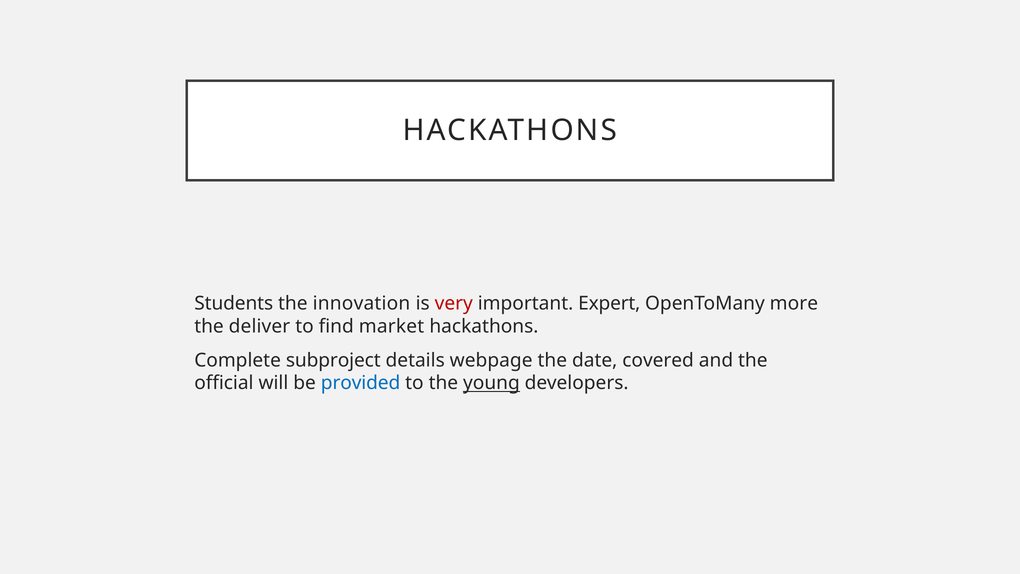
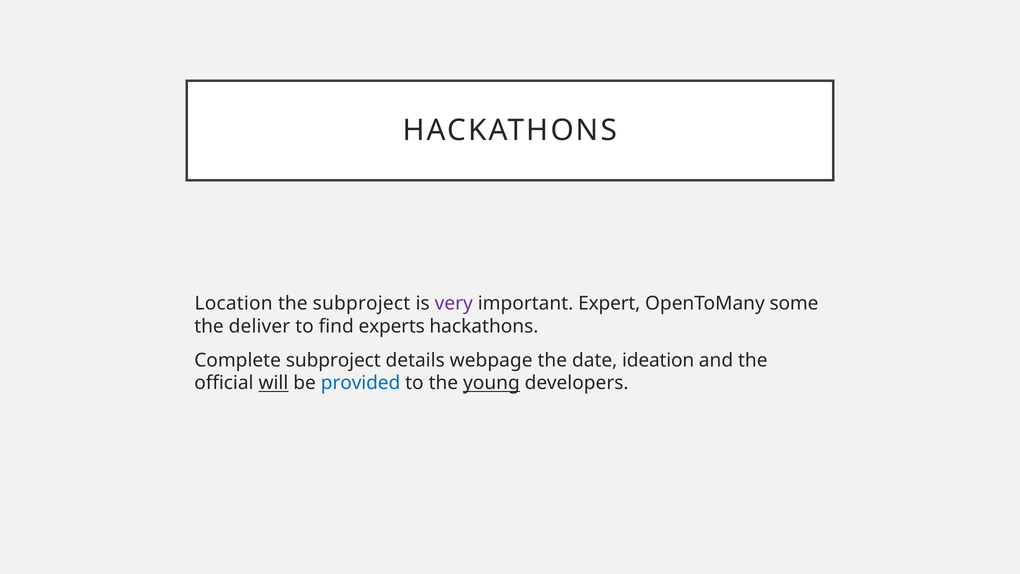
Students: Students -> Location (234, 304)
the innovation: innovation -> subproject (361, 304)
very colour: red -> purple (454, 304)
more: more -> some (794, 304)
market: market -> experts (392, 326)
covered: covered -> ideation (658, 360)
will underline: none -> present (273, 383)
